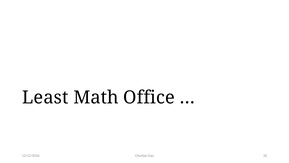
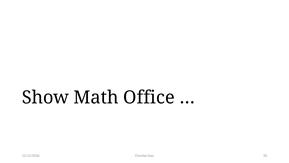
Least: Least -> Show (45, 97)
